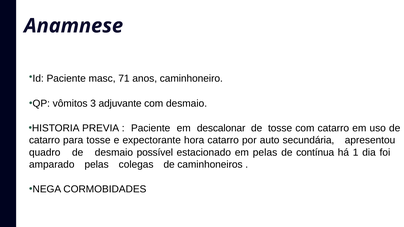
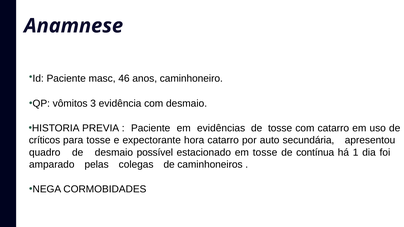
71: 71 -> 46 (124, 79)
adjuvante: adjuvante -> evidência (120, 103)
descalonar: descalonar -> evidências (221, 128)
catarro: catarro -> críticos (45, 140)
em pelas: pelas -> tosse (265, 153)
